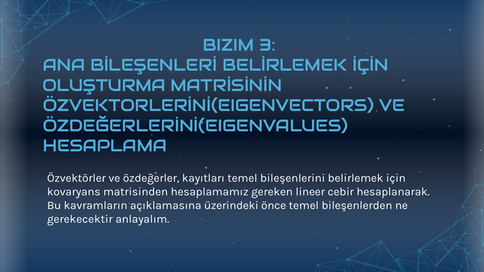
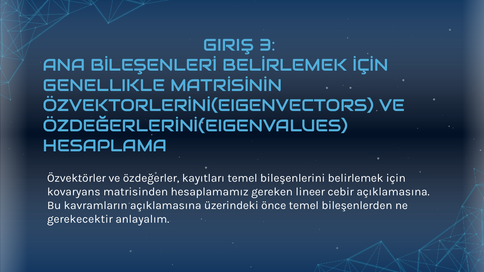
BIZIM: BIZIM -> GIRIŞ (228, 45)
OLUŞTURMA: OLUŞTURMA -> GENELLIKLE (104, 86)
cebir hesaplanarak: hesaplanarak -> açıklamasına (393, 192)
